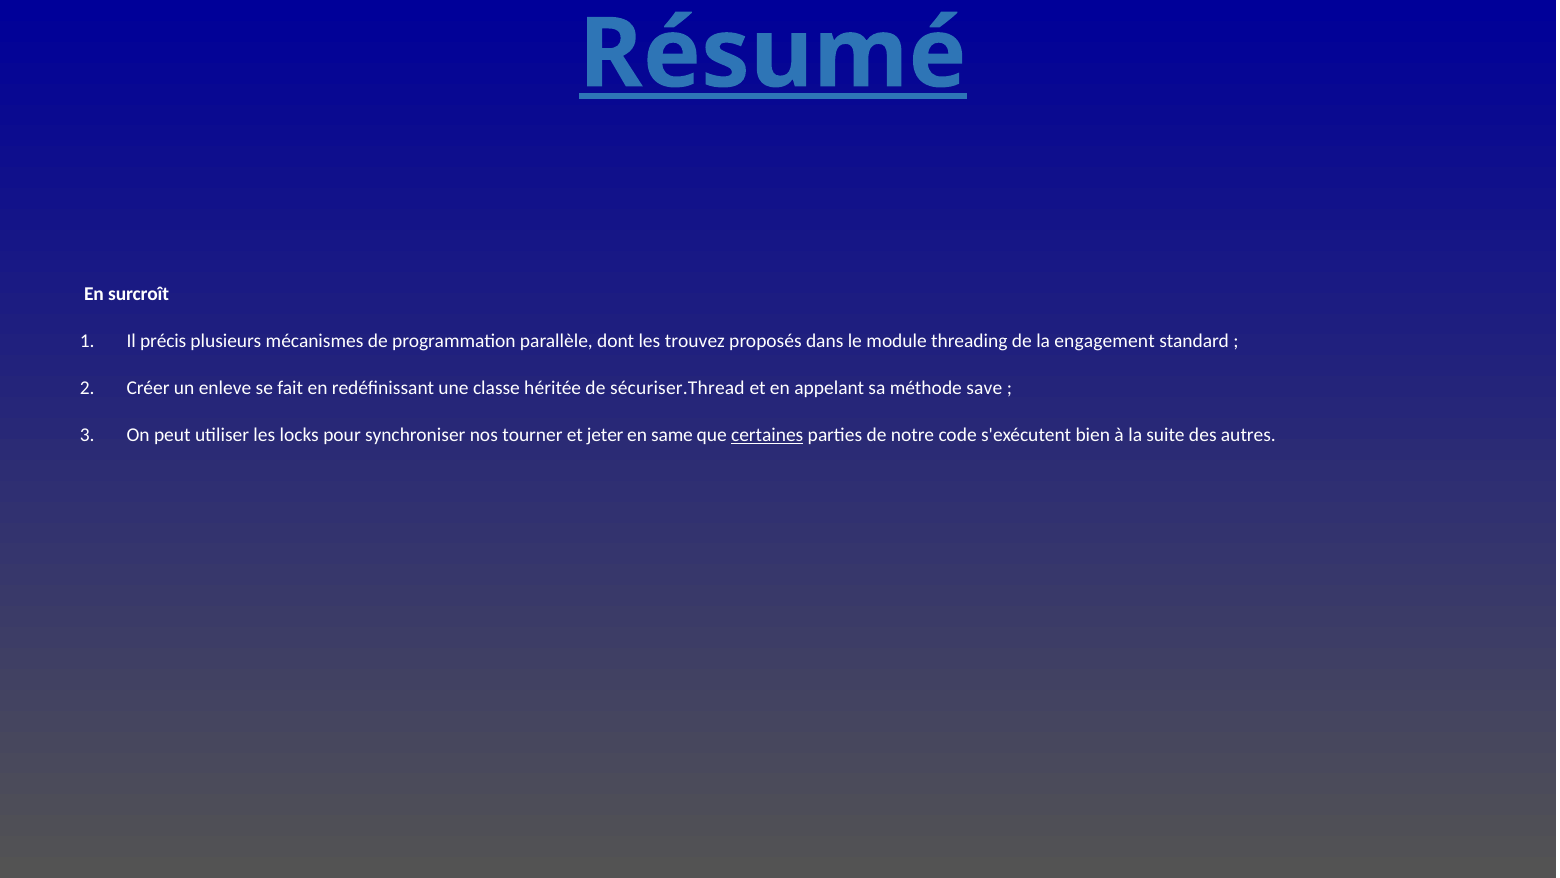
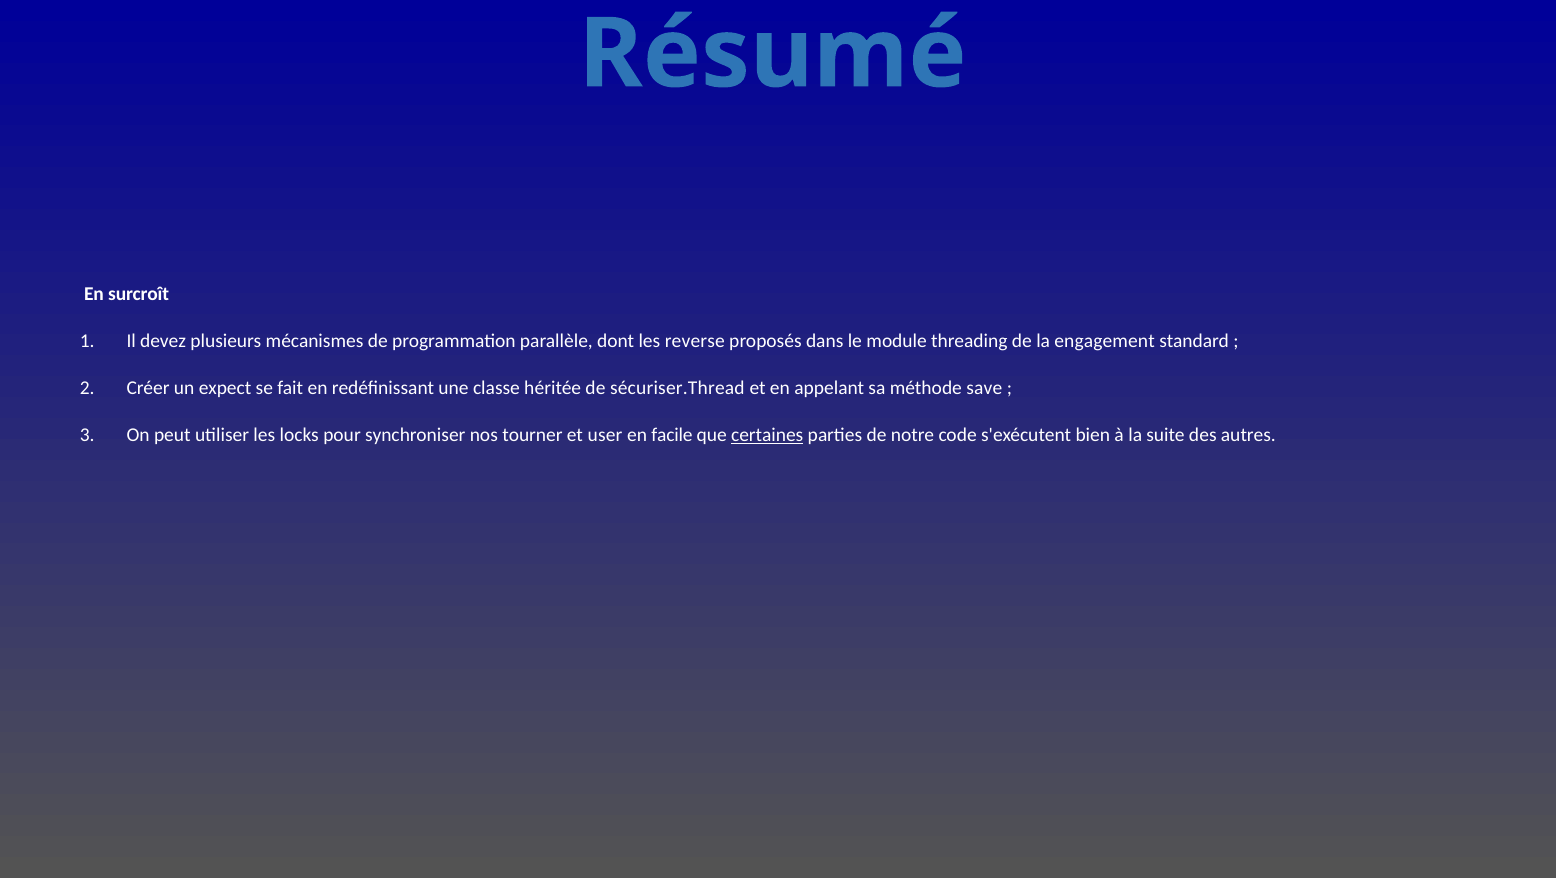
Résumé underline: present -> none (773, 54)
précis: précis -> devez (163, 341)
trouvez: trouvez -> reverse (695, 341)
enleve: enleve -> expect (225, 388)
jeter: jeter -> user (605, 434)
same: same -> facile (672, 434)
